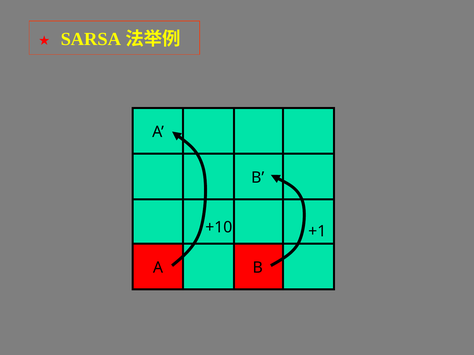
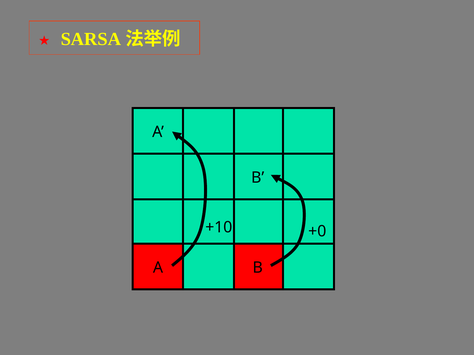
+1: +1 -> +0 (317, 232)
